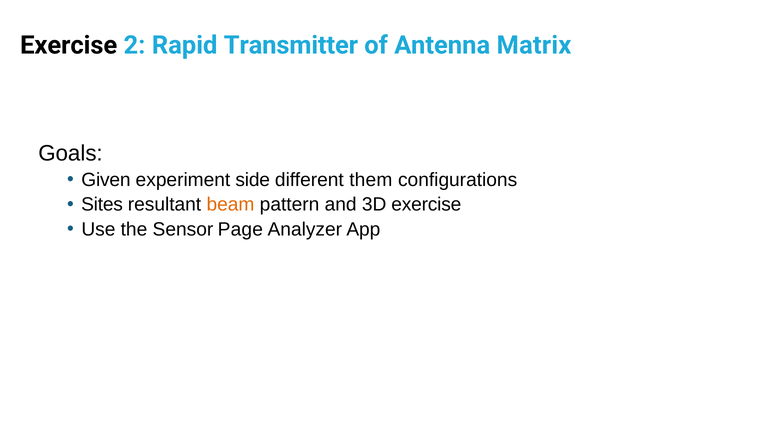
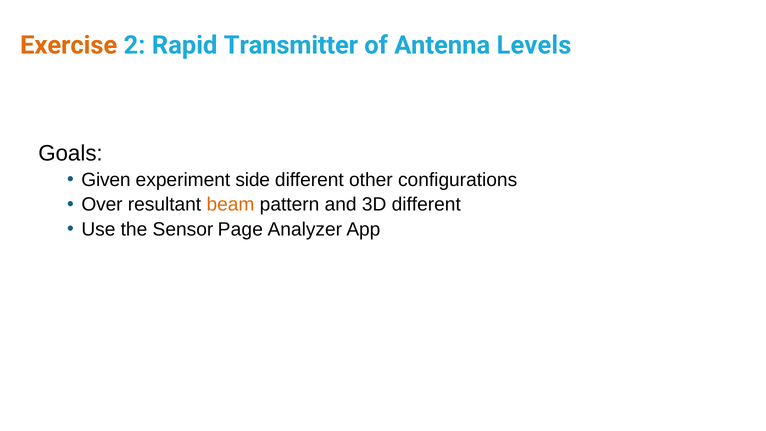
Exercise colour: black -> orange (69, 45)
Matrix: Matrix -> Levels (534, 45)
them: them -> other (371, 180)
Sites: Sites -> Over (102, 205)
3D exercise: exercise -> different (426, 205)
